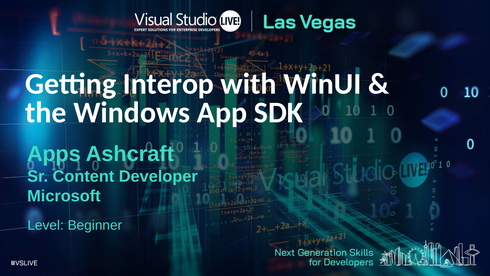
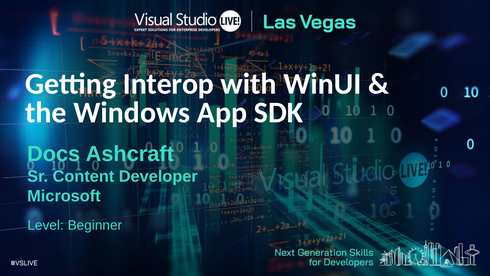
Apps: Apps -> Docs (54, 154)
